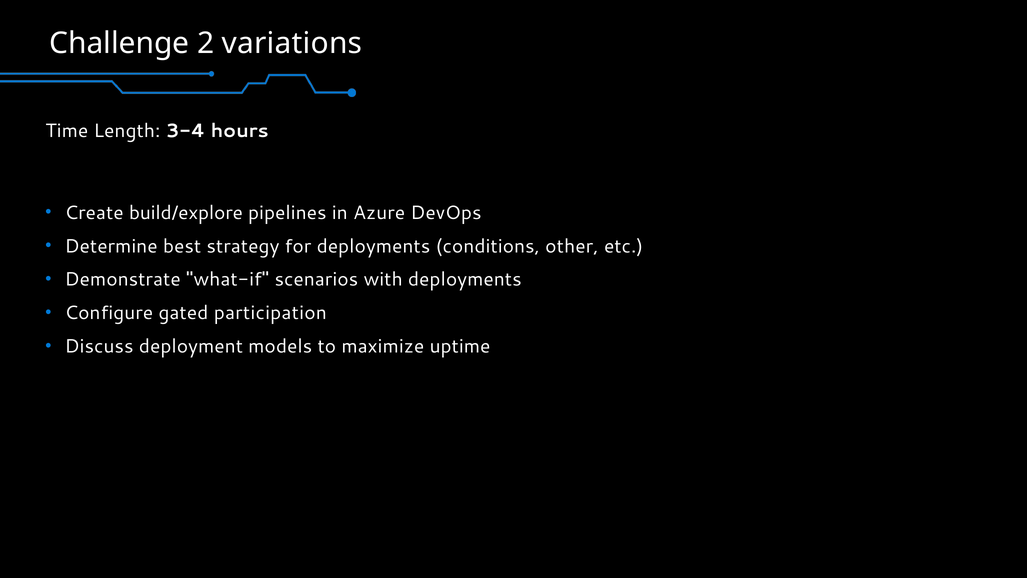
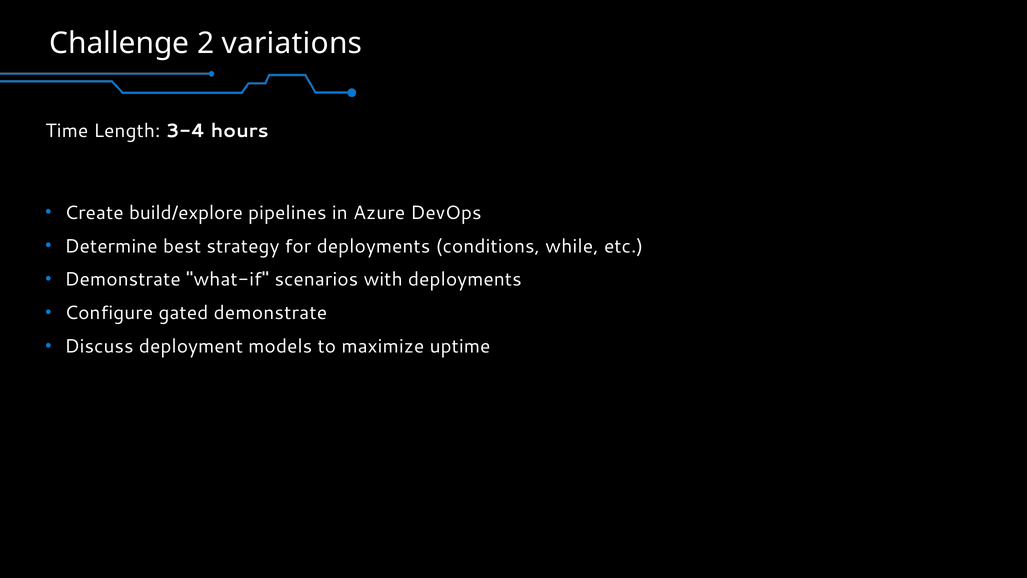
other: other -> while (572, 246)
gated participation: participation -> demonstrate (270, 313)
